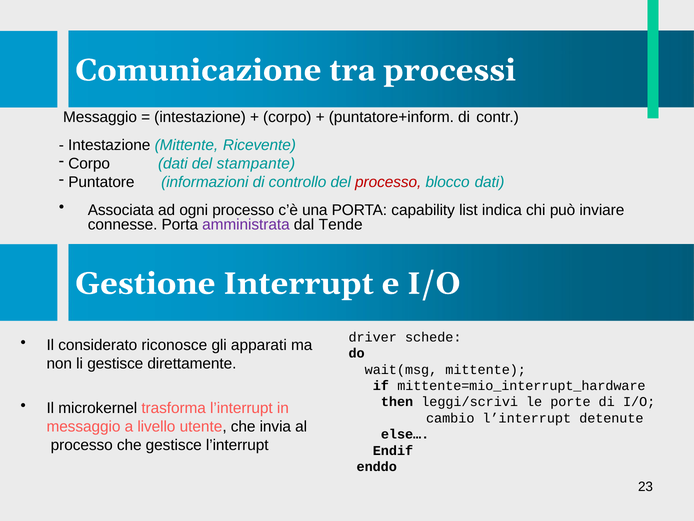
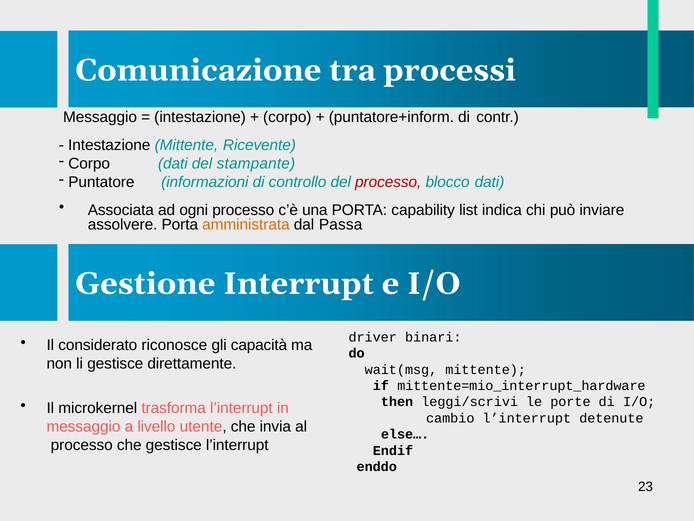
connesse: connesse -> assolvere (123, 225)
amministrata colour: purple -> orange (246, 225)
Tende: Tende -> Passa (341, 225)
schede: schede -> binari (433, 337)
apparati: apparati -> capacità (259, 345)
